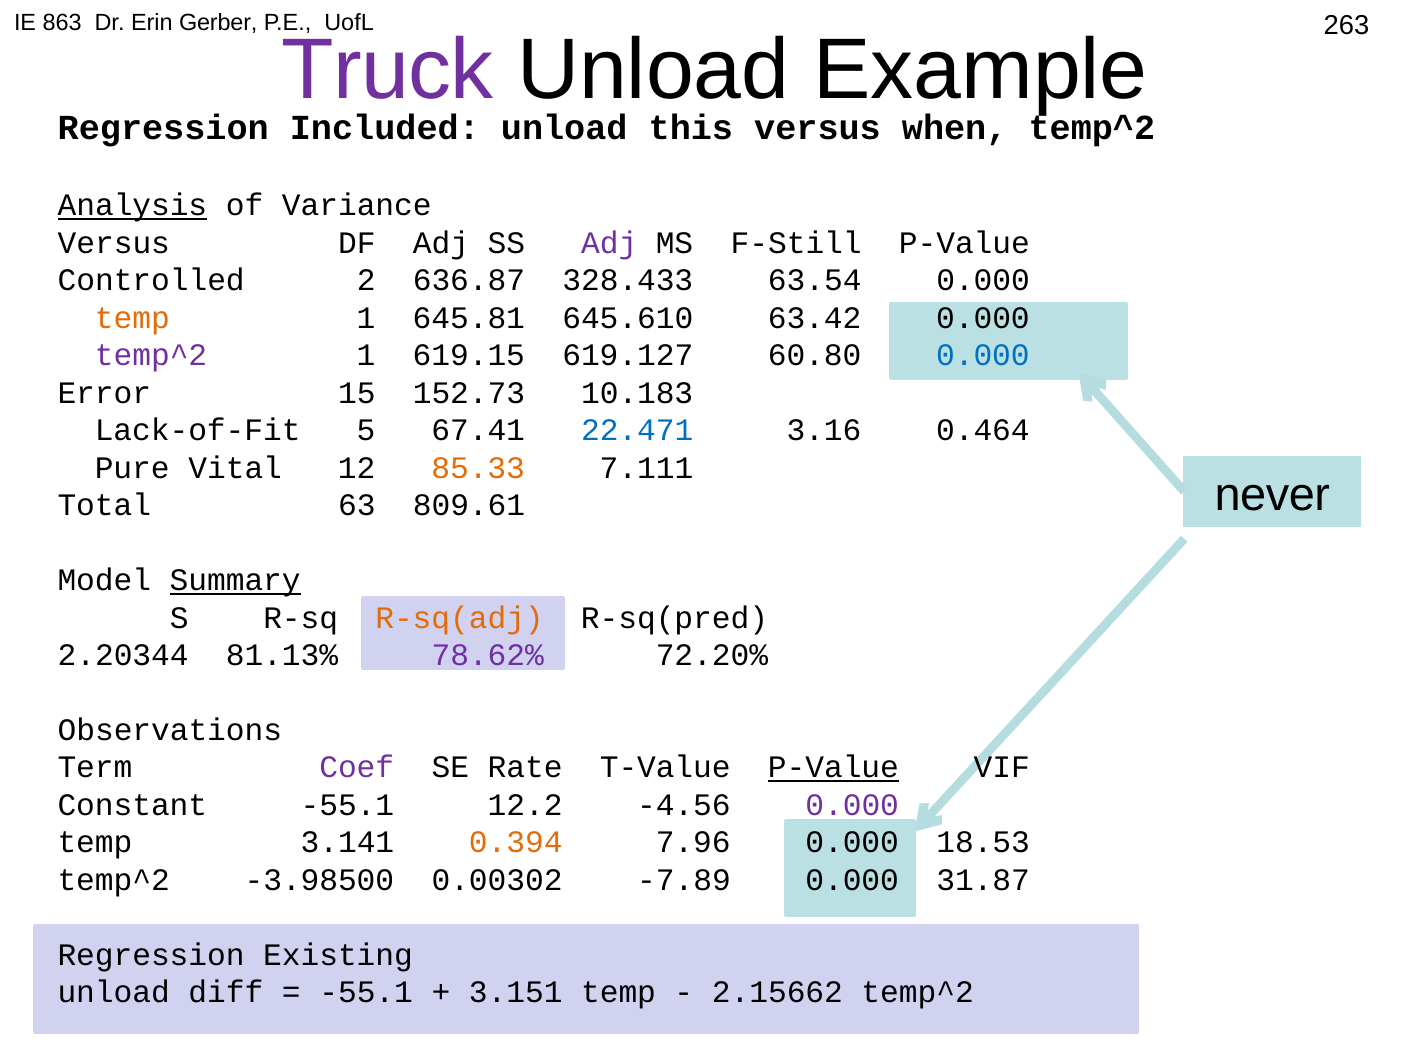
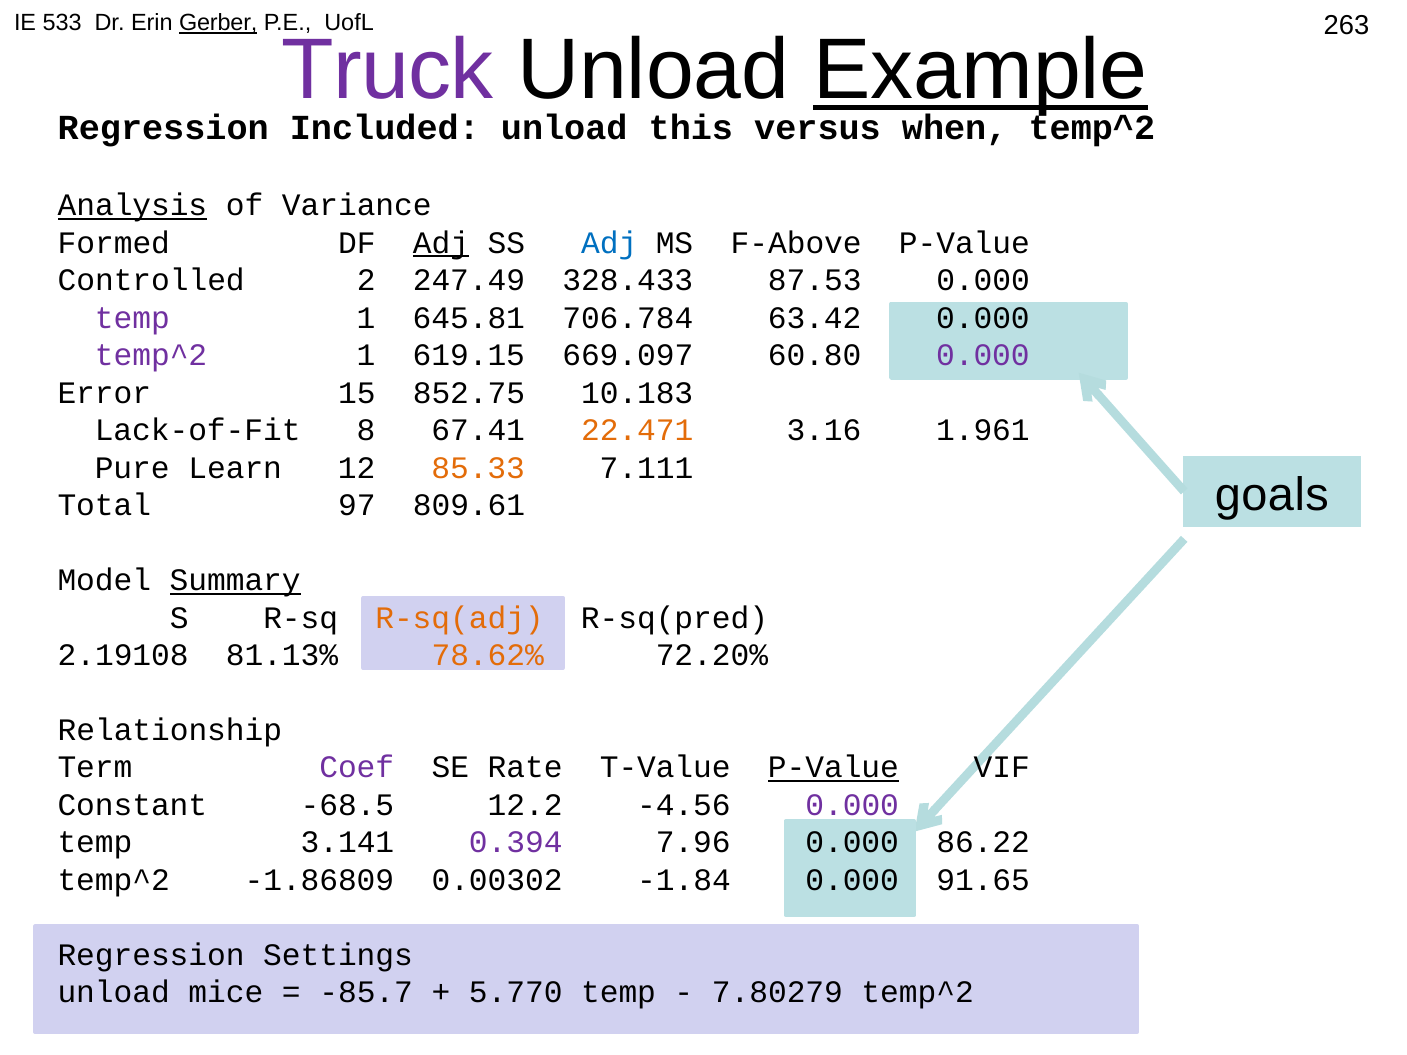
863: 863 -> 533 (62, 23)
Gerber underline: none -> present (218, 23)
Example underline: none -> present (981, 71)
Versus: Versus -> Formed (114, 243)
Adj underline: none -> present (441, 243)
Adj colour: purple -> blue (609, 243)
F-Still: F-Still -> F-Above (796, 243)
636.87: 636.87 -> 247.49 (469, 280)
63.54: 63.54 -> 87.53 (815, 280)
temp colour: orange -> purple (132, 318)
645.610: 645.610 -> 706.784 (628, 318)
619.127: 619.127 -> 669.097 (628, 355)
0.000 colour: blue -> purple (983, 355)
152.73: 152.73 -> 852.75 (469, 393)
5: 5 -> 8 (366, 430)
22.471 colour: blue -> orange (637, 430)
0.464: 0.464 -> 1.961 (983, 430)
Vital: Vital -> Learn (235, 468)
never: never -> goals (1272, 495)
63: 63 -> 97 (357, 505)
2.20344: 2.20344 -> 2.19108 (123, 655)
78.62% colour: purple -> orange (488, 655)
Observations: Observations -> Relationship (170, 730)
Constant -55.1: -55.1 -> -68.5 (347, 805)
0.394 colour: orange -> purple (516, 843)
18.53: 18.53 -> 86.22 (983, 843)
-3.98500: -3.98500 -> -1.86809 (319, 880)
-7.89: -7.89 -> -1.84 (684, 880)
31.87: 31.87 -> 91.65 (983, 880)
Existing: Existing -> Settings (338, 955)
diff: diff -> mice (226, 993)
-55.1: -55.1 -> -85.7 (366, 993)
3.151: 3.151 -> 5.770 (516, 993)
2.15662: 2.15662 -> 7.80279 (777, 993)
